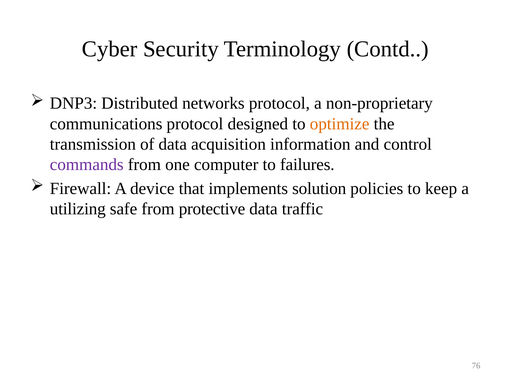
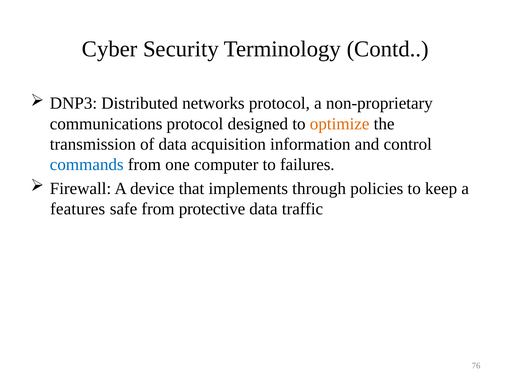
commands colour: purple -> blue (87, 165)
solution: solution -> through (319, 189)
utilizing: utilizing -> features (78, 209)
